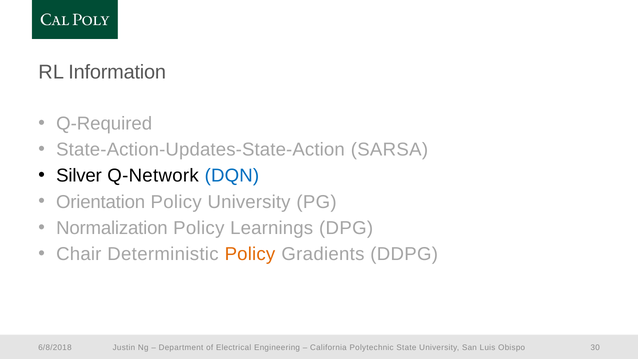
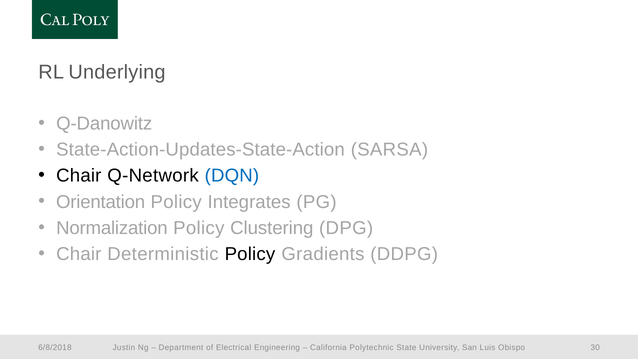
Information: Information -> Underlying (117, 72)
Q-Required: Q-Required -> Q-Danowitz (104, 124)
Silver: Silver -> Chair (79, 176)
Policy University: University -> Integrates (249, 202)
Learnings: Learnings -> Clustering (272, 228)
Policy colour: orange -> black (250, 254)
